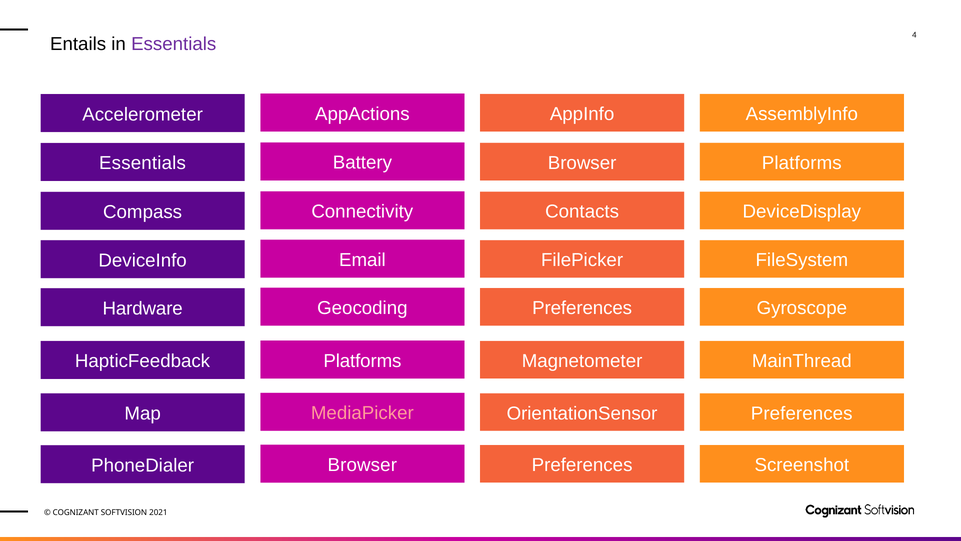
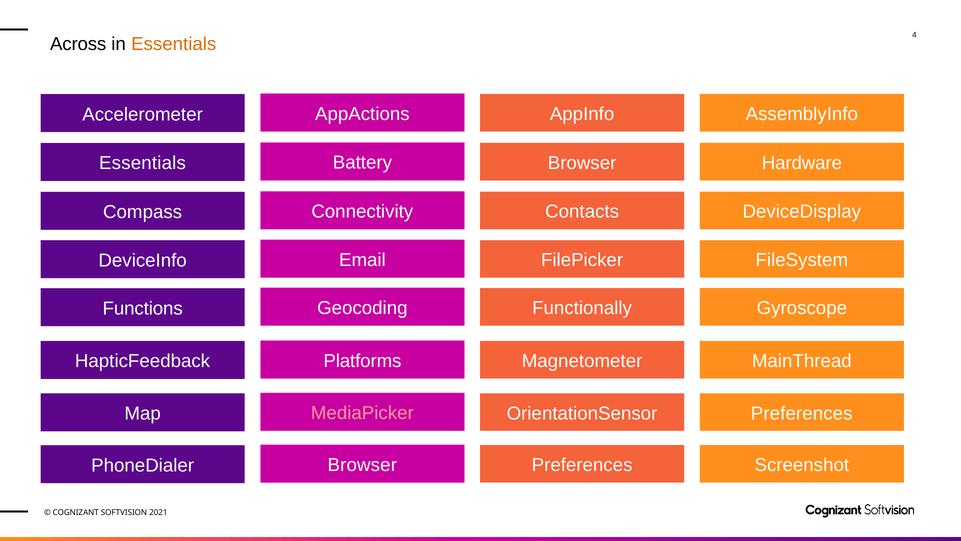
Entails: Entails -> Across (78, 44)
Essentials colour: purple -> orange (174, 44)
Browser Platforms: Platforms -> Hardware (802, 163)
Hardware: Hardware -> Functions (143, 308)
Geocoding Preferences: Preferences -> Functionally (582, 308)
